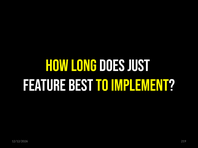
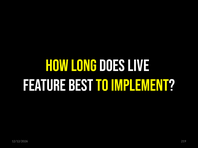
JUST: JUST -> LIVE (138, 66)
